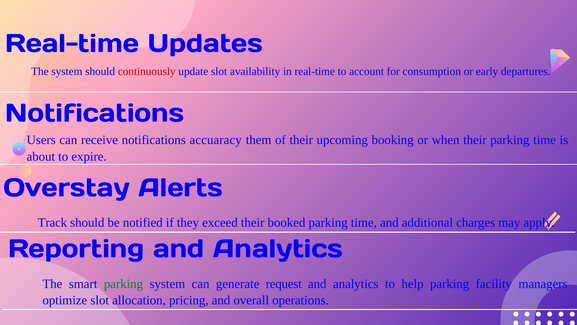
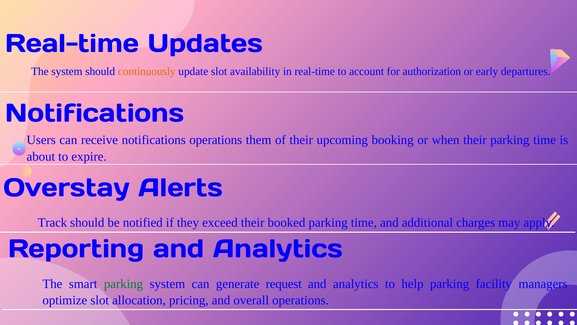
continuously colour: red -> orange (147, 71)
consumption: consumption -> authorization (432, 71)
notifications accuaracy: accuaracy -> operations (216, 140)
